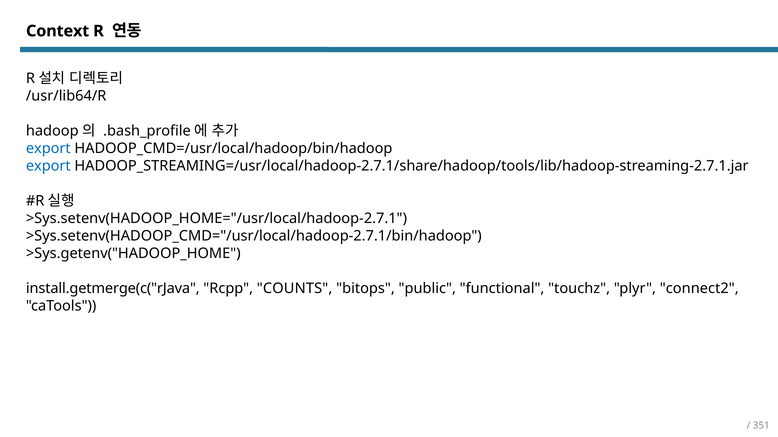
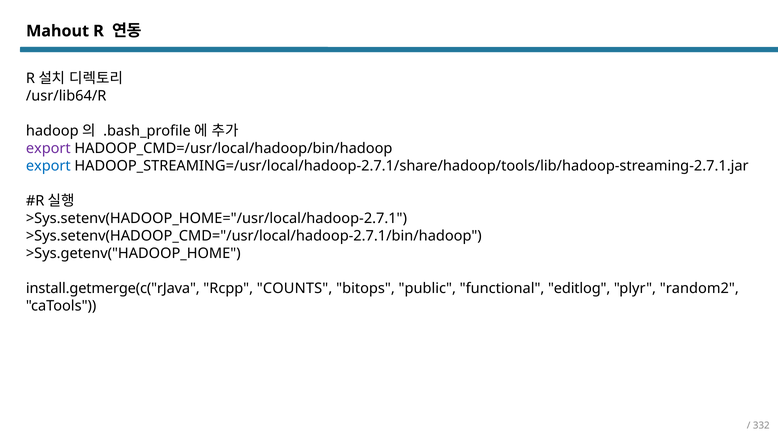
Context: Context -> Mahout (58, 31)
export colour: blue -> purple (48, 149)
touchz: touchz -> editlog (579, 289)
connect2: connect2 -> random2 (699, 289)
351: 351 -> 332 (761, 426)
